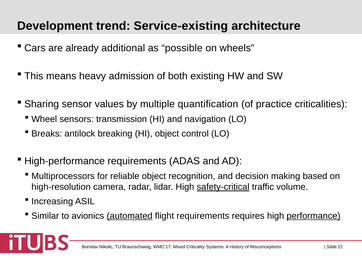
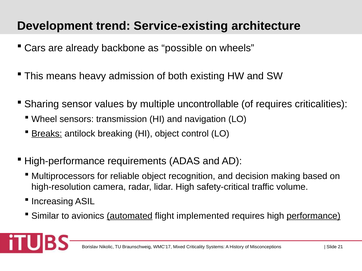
additional: additional -> backbone (123, 48)
quantification: quantification -> uncontrollable (208, 104)
of practice: practice -> requires (274, 104)
Breaks underline: none -> present (47, 134)
safety-critical underline: present -> none (223, 187)
flight requirements: requirements -> implemented (203, 216)
